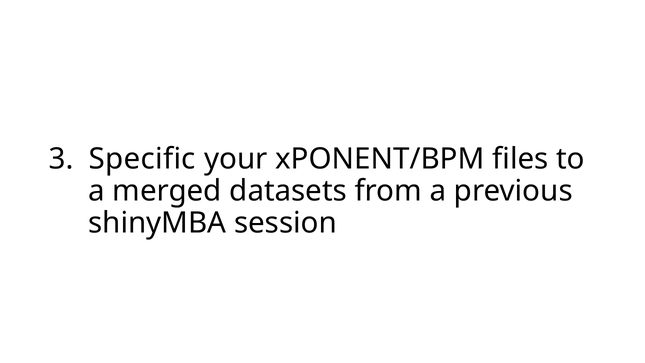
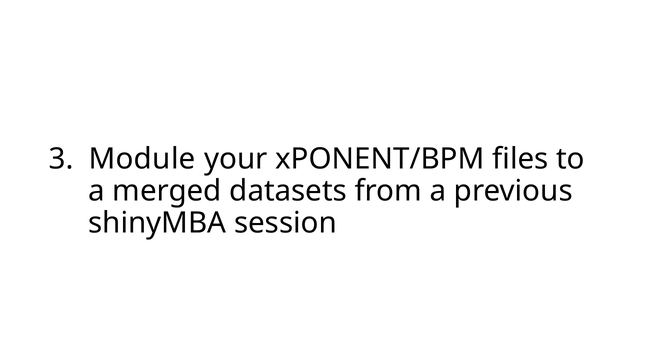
Specific: Specific -> Module (142, 159)
